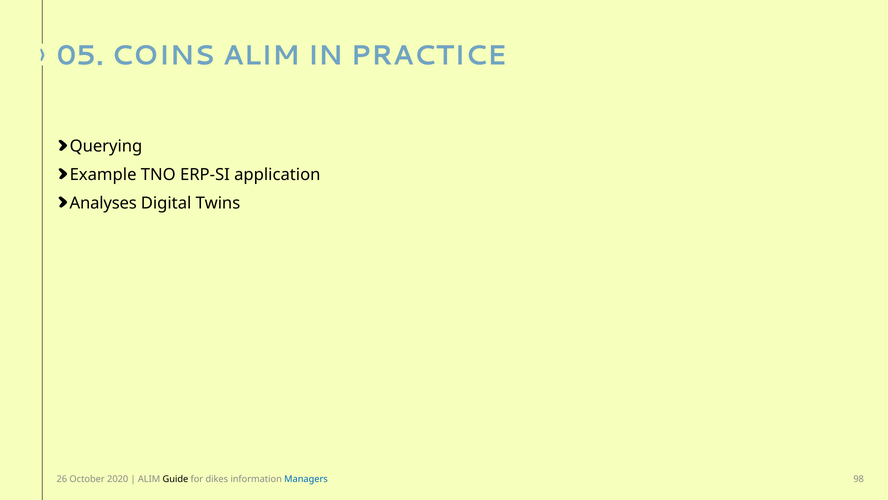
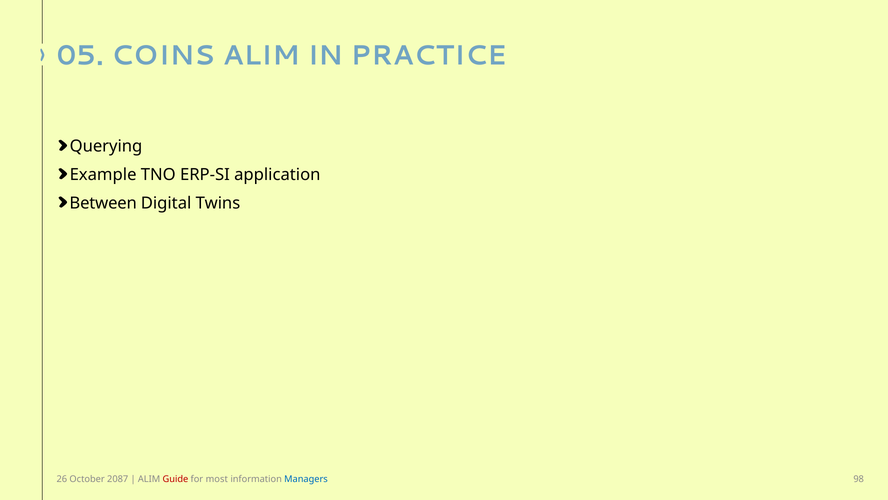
Analyses: Analyses -> Between (103, 203)
2020: 2020 -> 2087 (118, 479)
Guide colour: black -> red (175, 479)
dikes: dikes -> most (217, 479)
